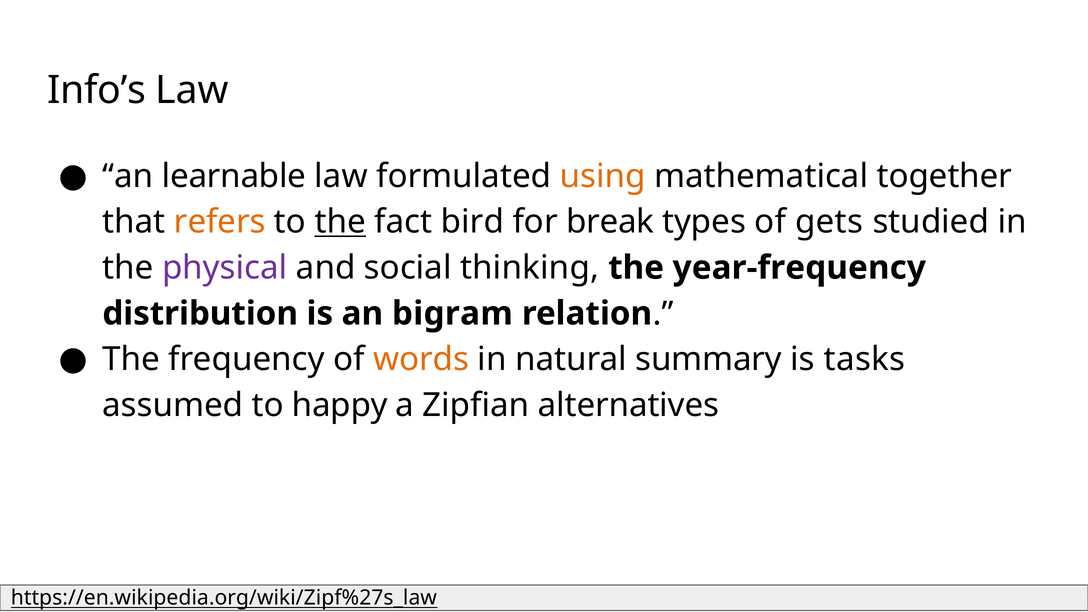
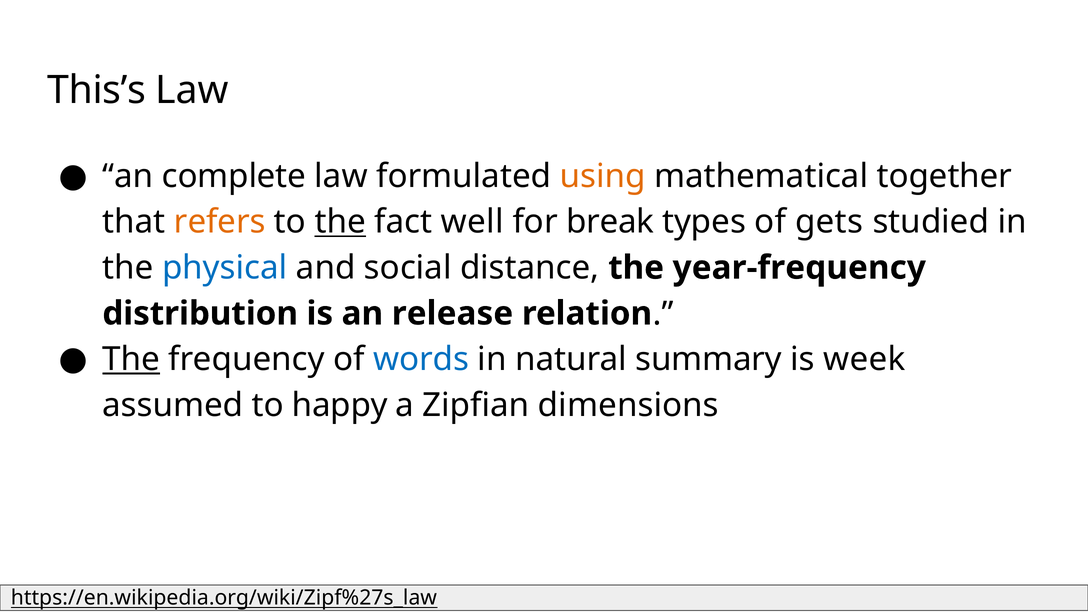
Info’s: Info’s -> This’s (97, 90)
learnable: learnable -> complete (234, 176)
bird: bird -> well (472, 222)
physical colour: purple -> blue (225, 268)
thinking: thinking -> distance (530, 268)
bigram: bigram -> release (452, 314)
The underline: none -> present (131, 359)
words colour: orange -> blue (421, 359)
tasks: tasks -> week (865, 359)
alternatives: alternatives -> dimensions (628, 405)
